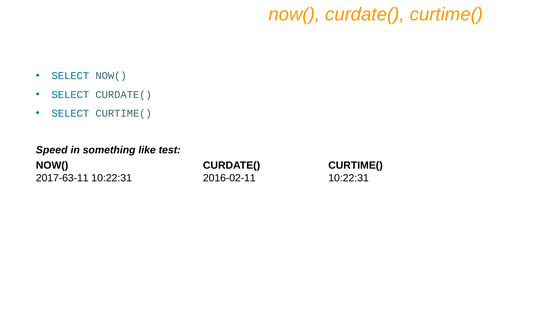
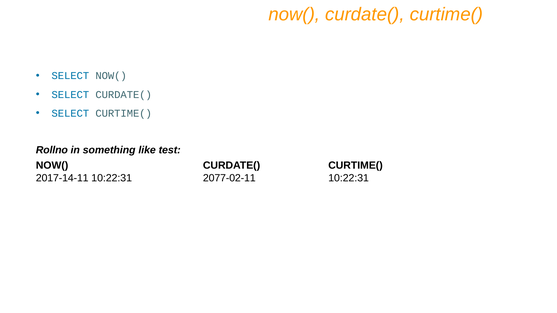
Speed: Speed -> Rollno (52, 150)
2017-63-11: 2017-63-11 -> 2017-14-11 (62, 178)
2016-02-11: 2016-02-11 -> 2077-02-11 (229, 178)
